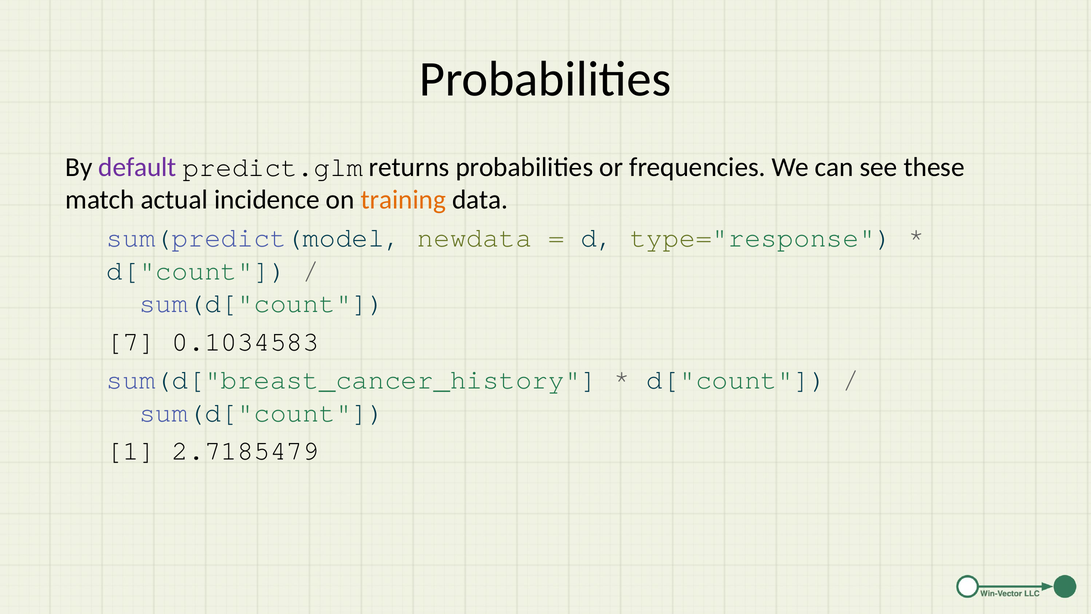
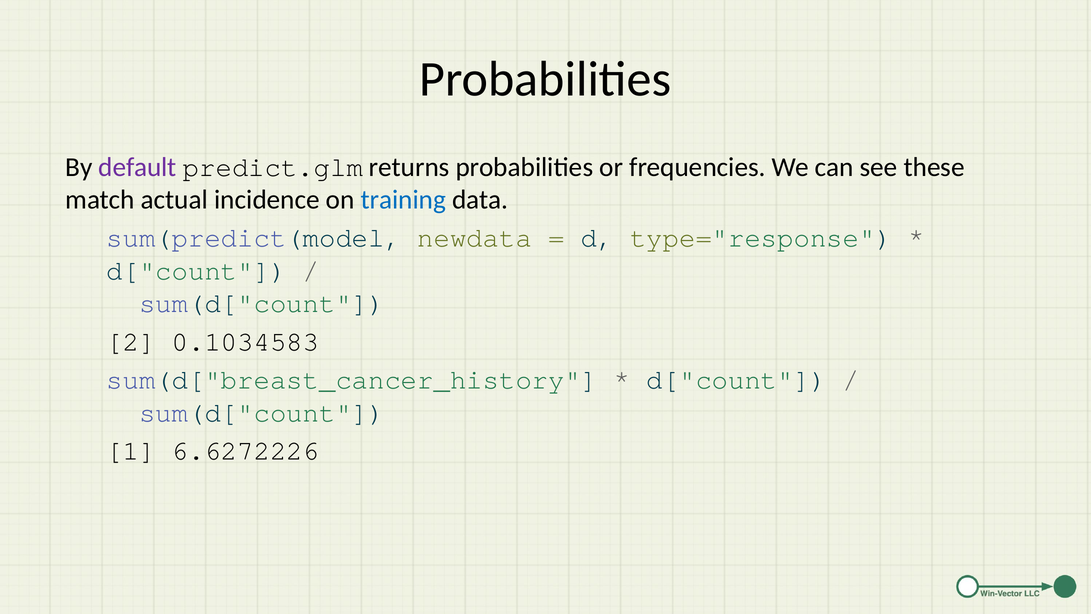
training colour: orange -> blue (403, 200)
7: 7 -> 2 (131, 341)
2.7185479: 2.7185479 -> 6.6272226 (245, 451)
